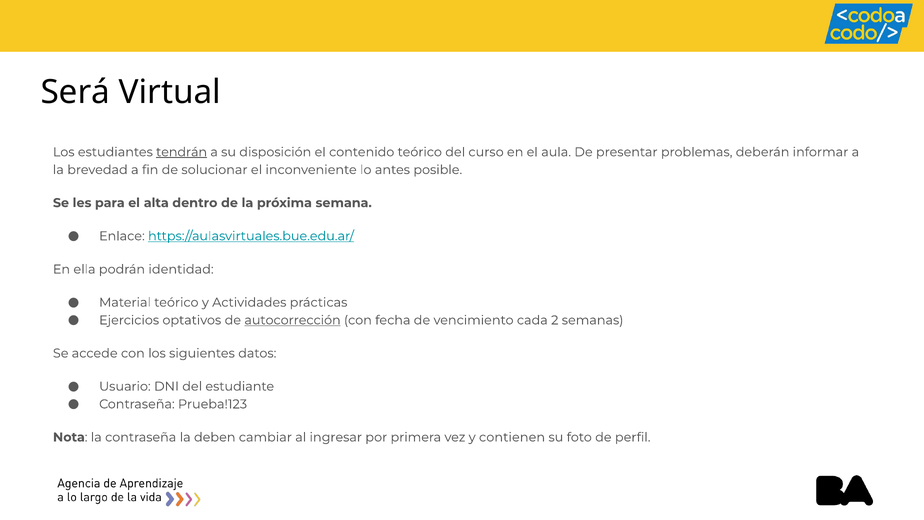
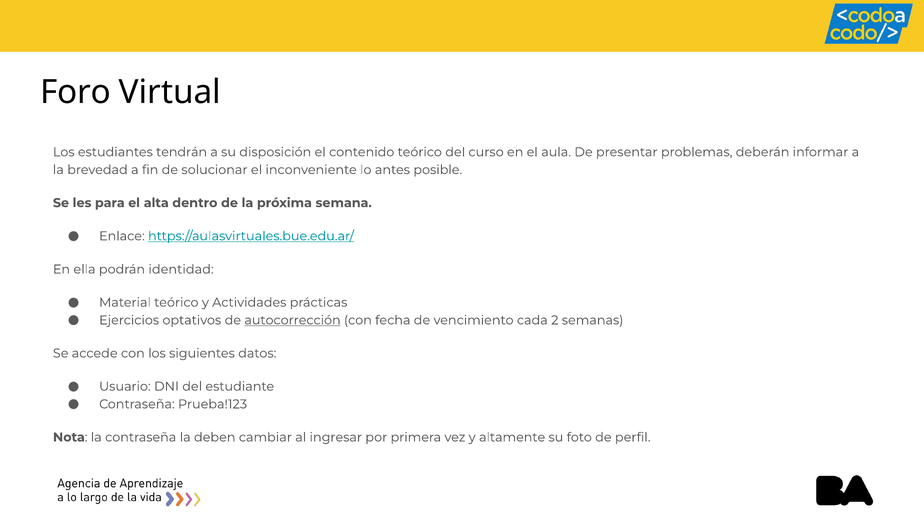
Será: Será -> Foro (76, 92)
tendrán underline: present -> none (182, 152)
contienen: contienen -> altamente (512, 437)
